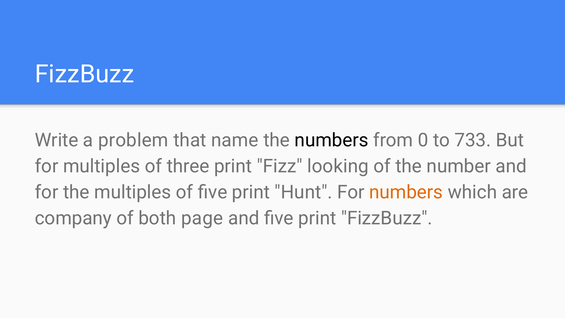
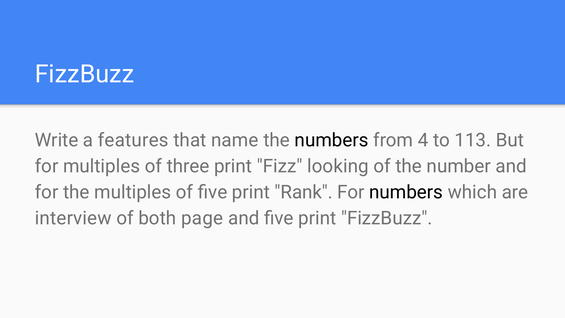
problem: problem -> features (133, 140)
0: 0 -> 4 (423, 140)
733: 733 -> 113 (473, 140)
Hunt: Hunt -> Rank (304, 192)
numbers colour: orange -> black (406, 192)
company: company -> interview (73, 218)
